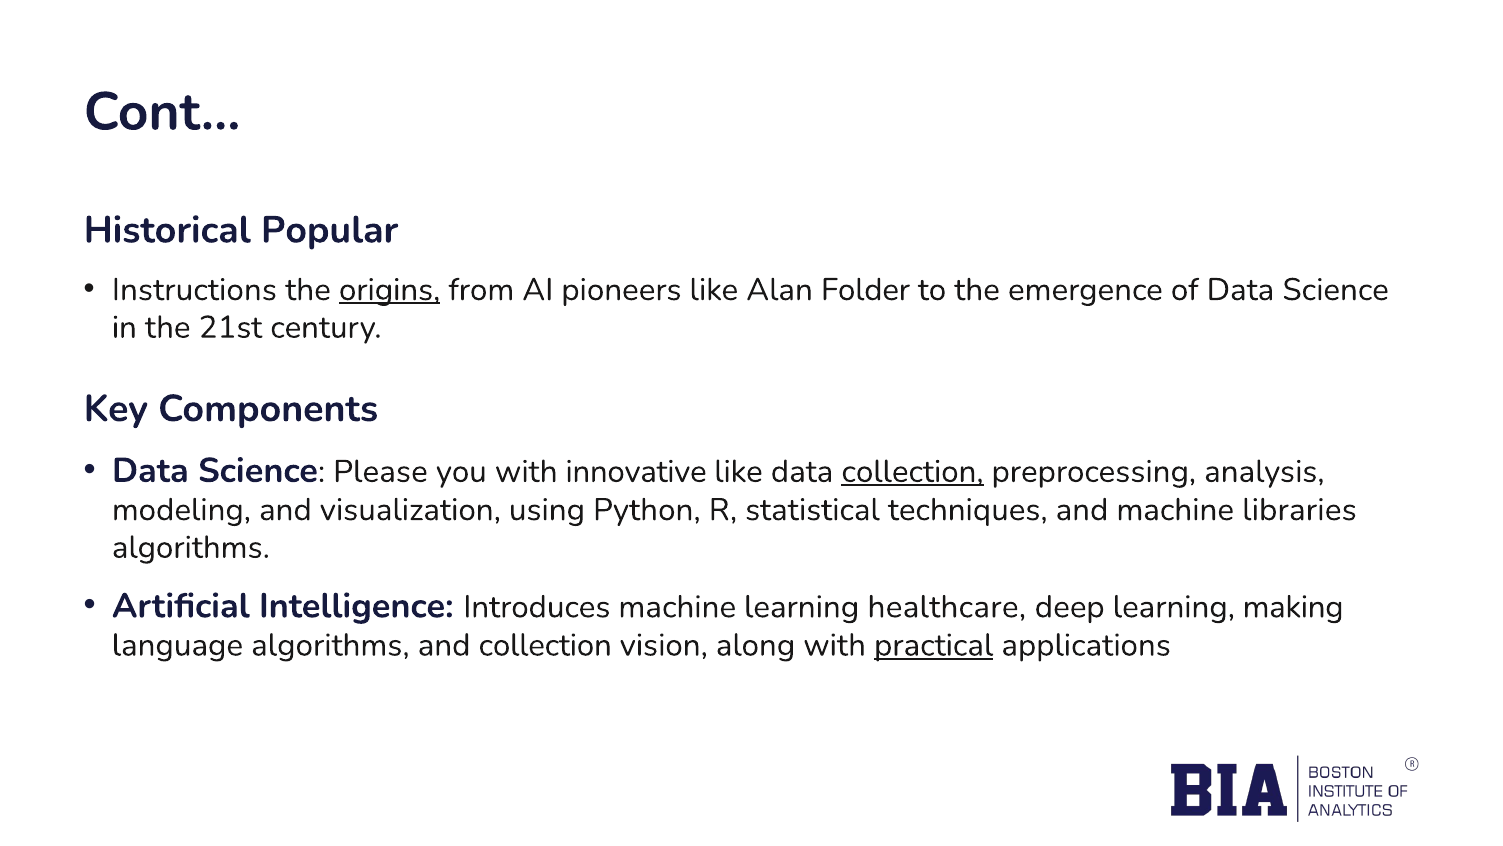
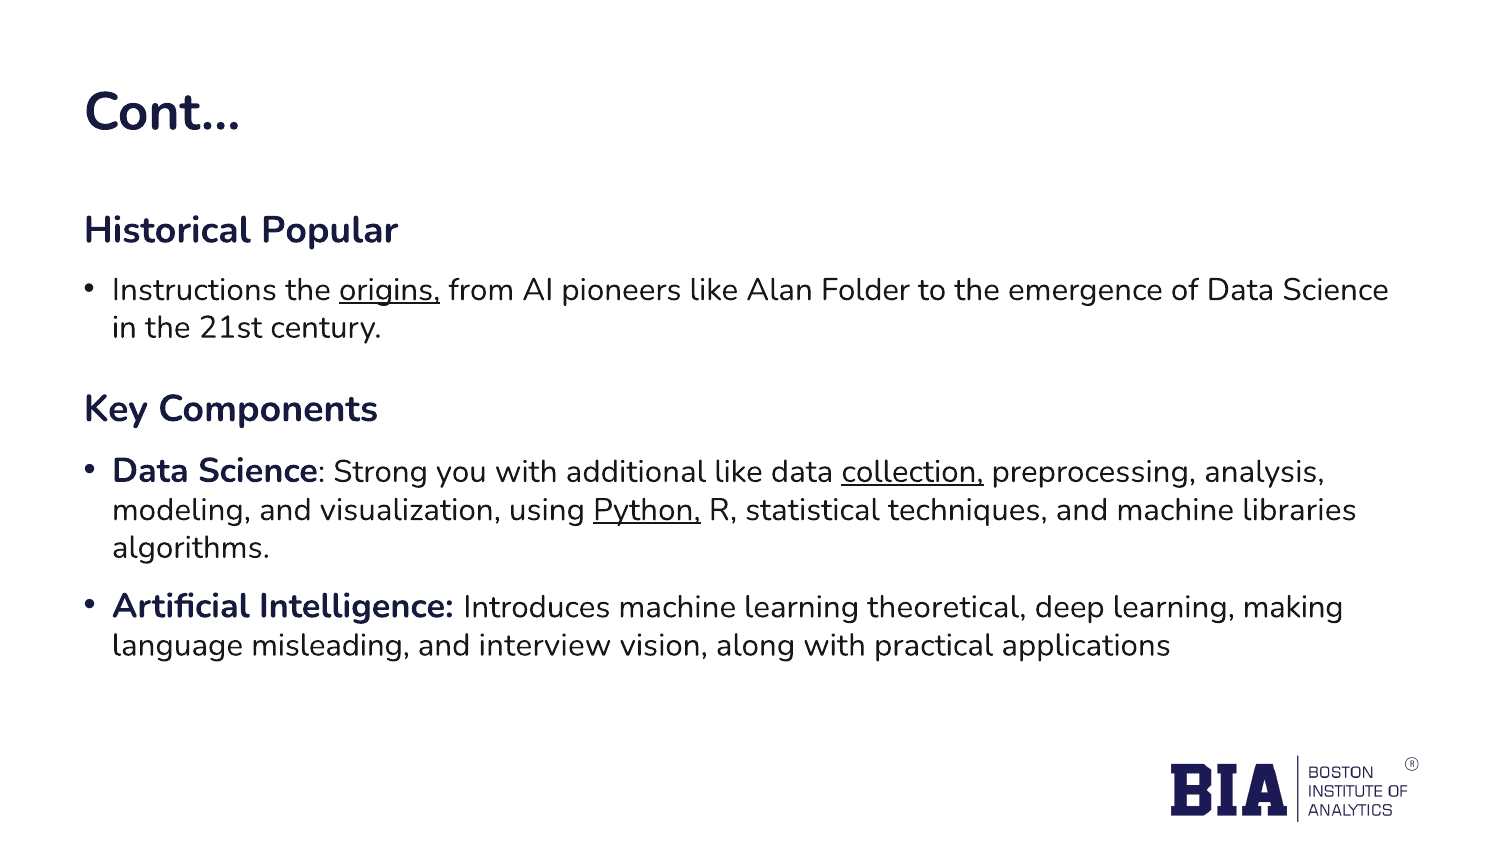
Please: Please -> Strong (381, 471)
innovative: innovative -> additional (636, 471)
Python underline: none -> present (647, 509)
healthcare: healthcare -> theoretical (947, 607)
language algorithms: algorithms -> misleading (331, 645)
and collection: collection -> interview (545, 645)
practical underline: present -> none (934, 645)
